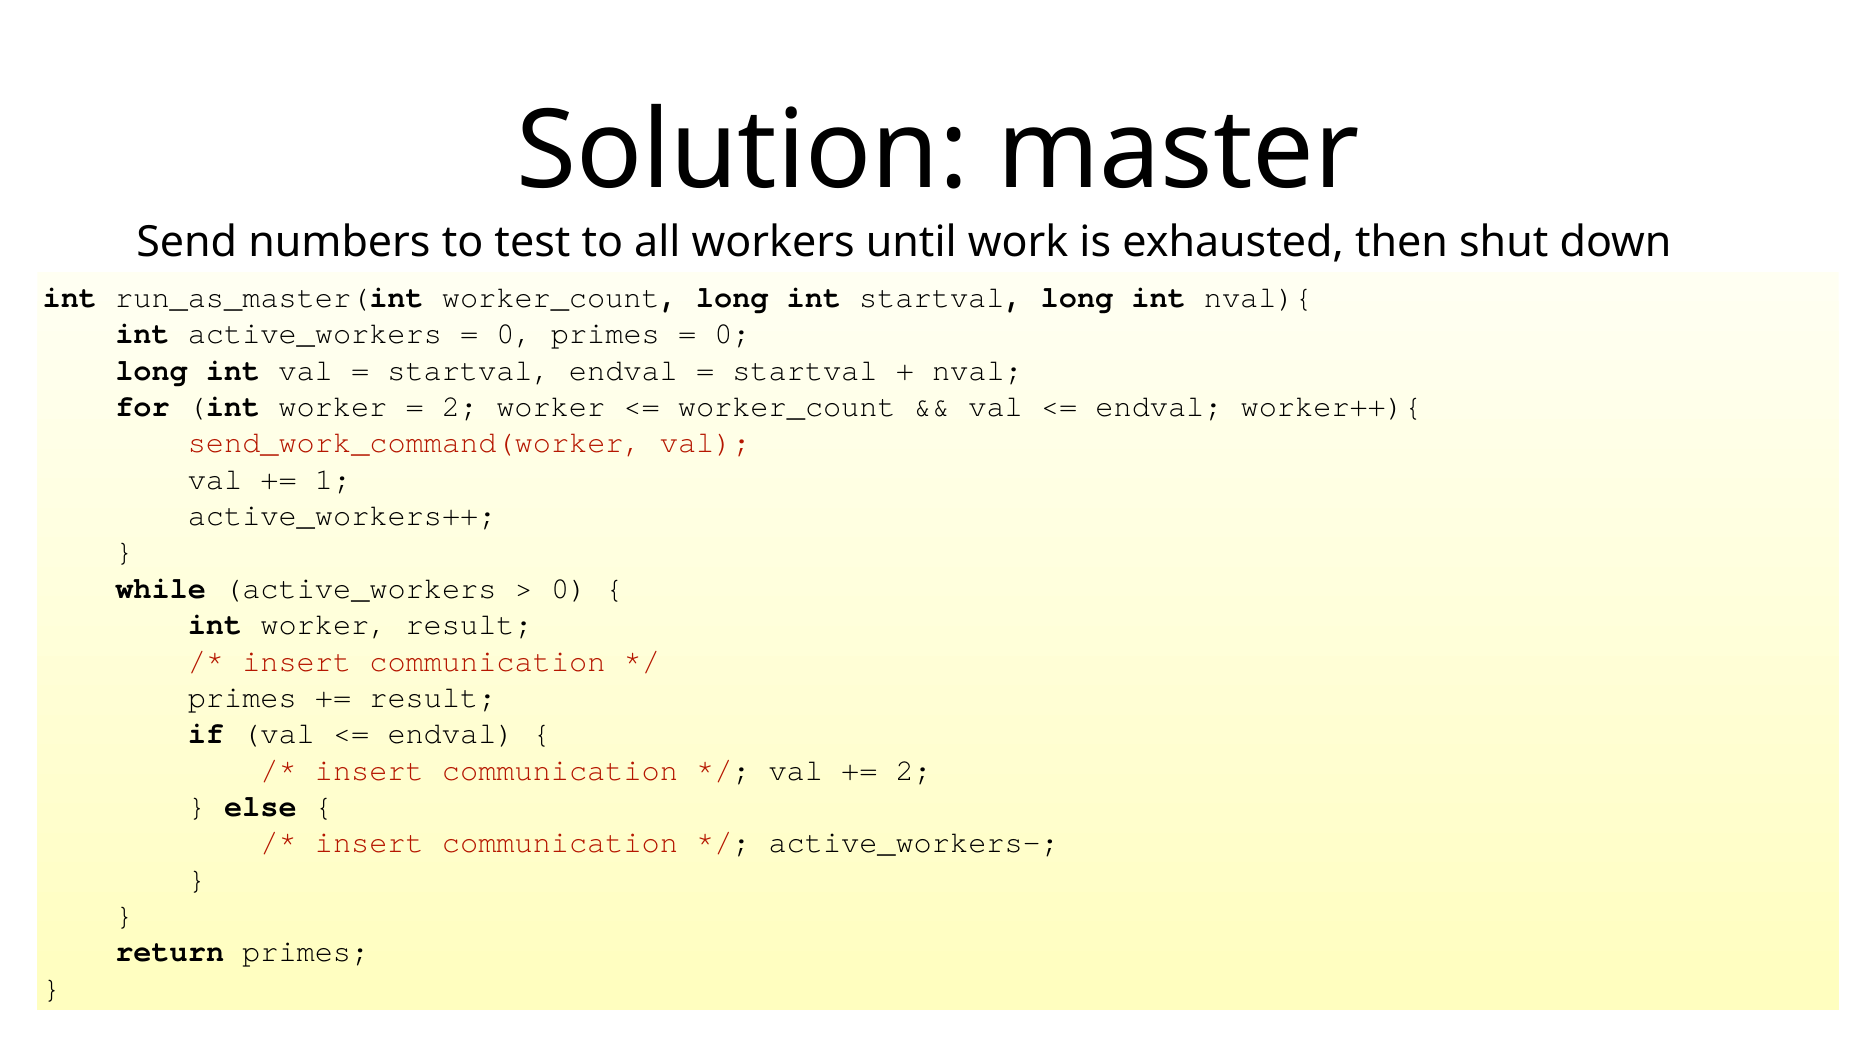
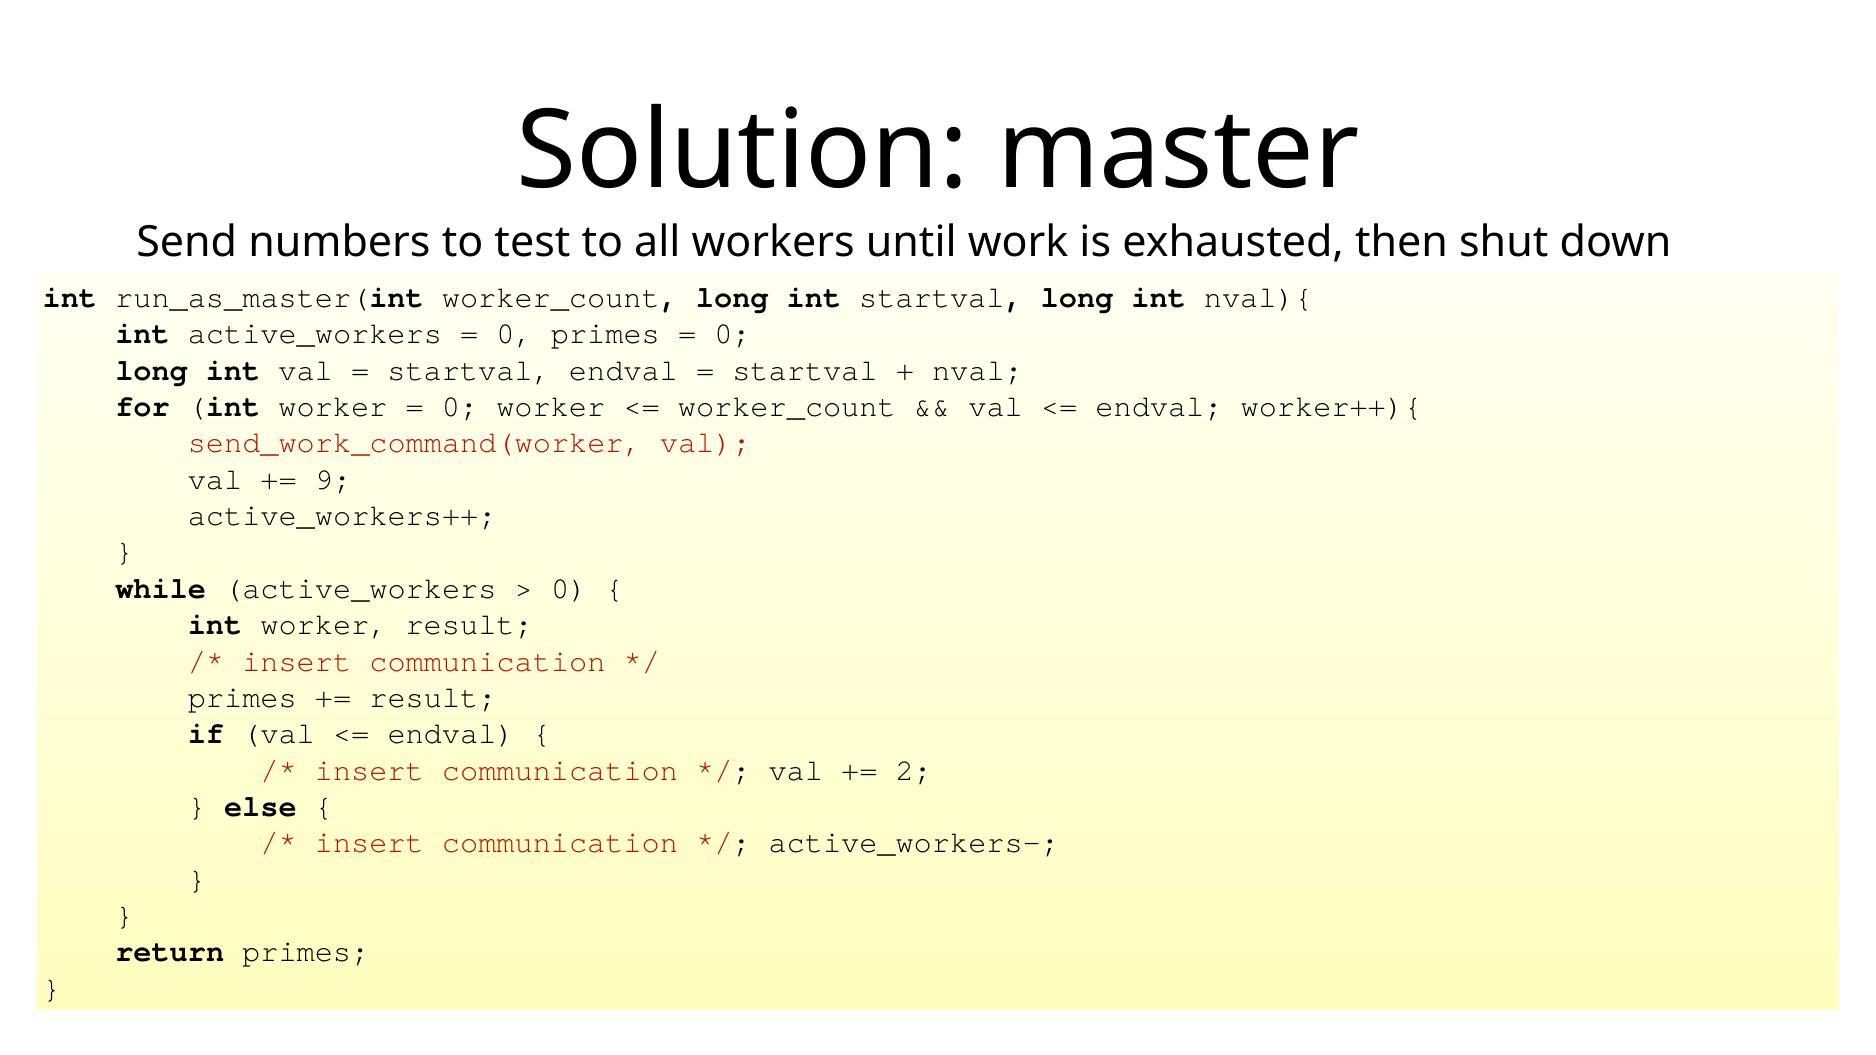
2: 2 -> 0 (460, 407)
1: 1 -> 9 (333, 479)
